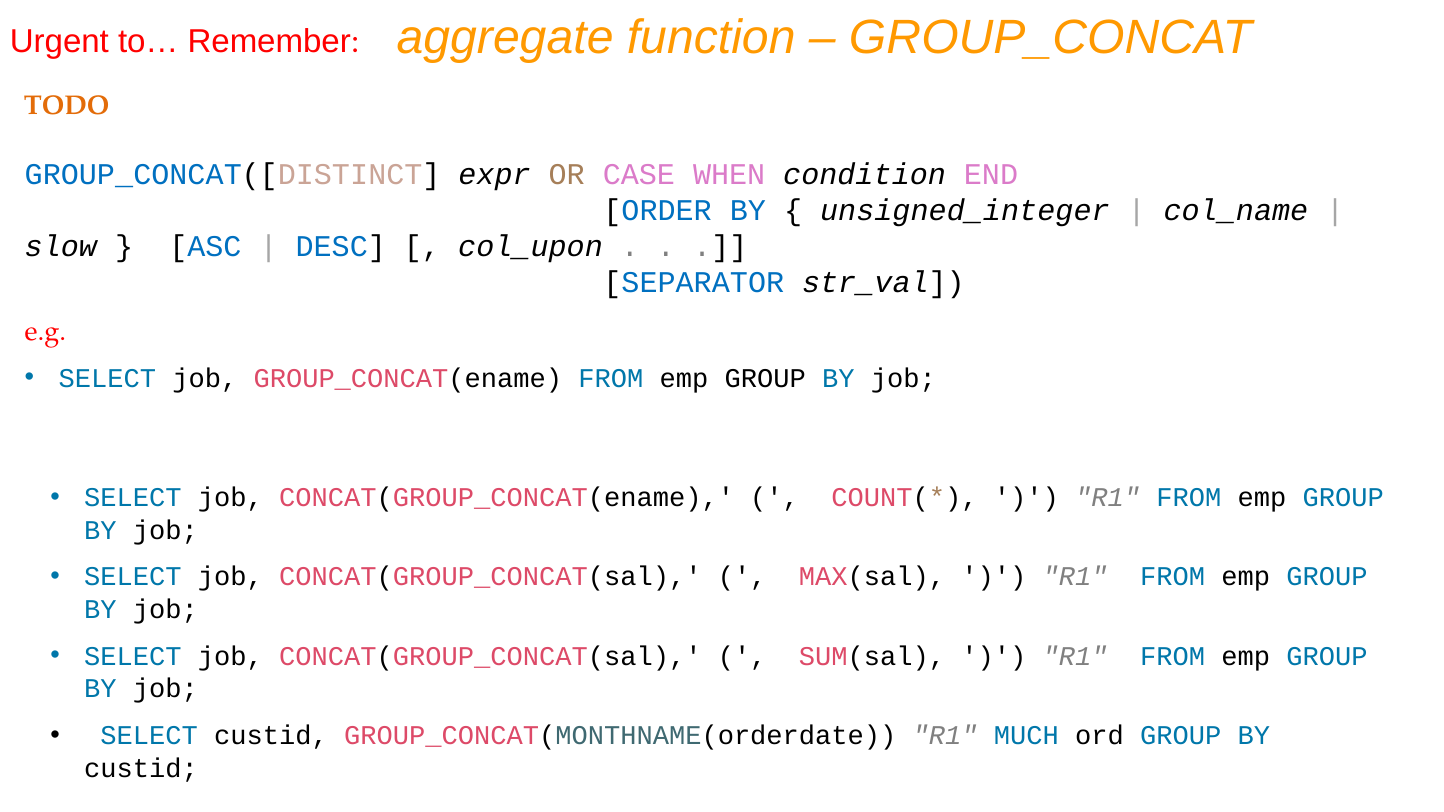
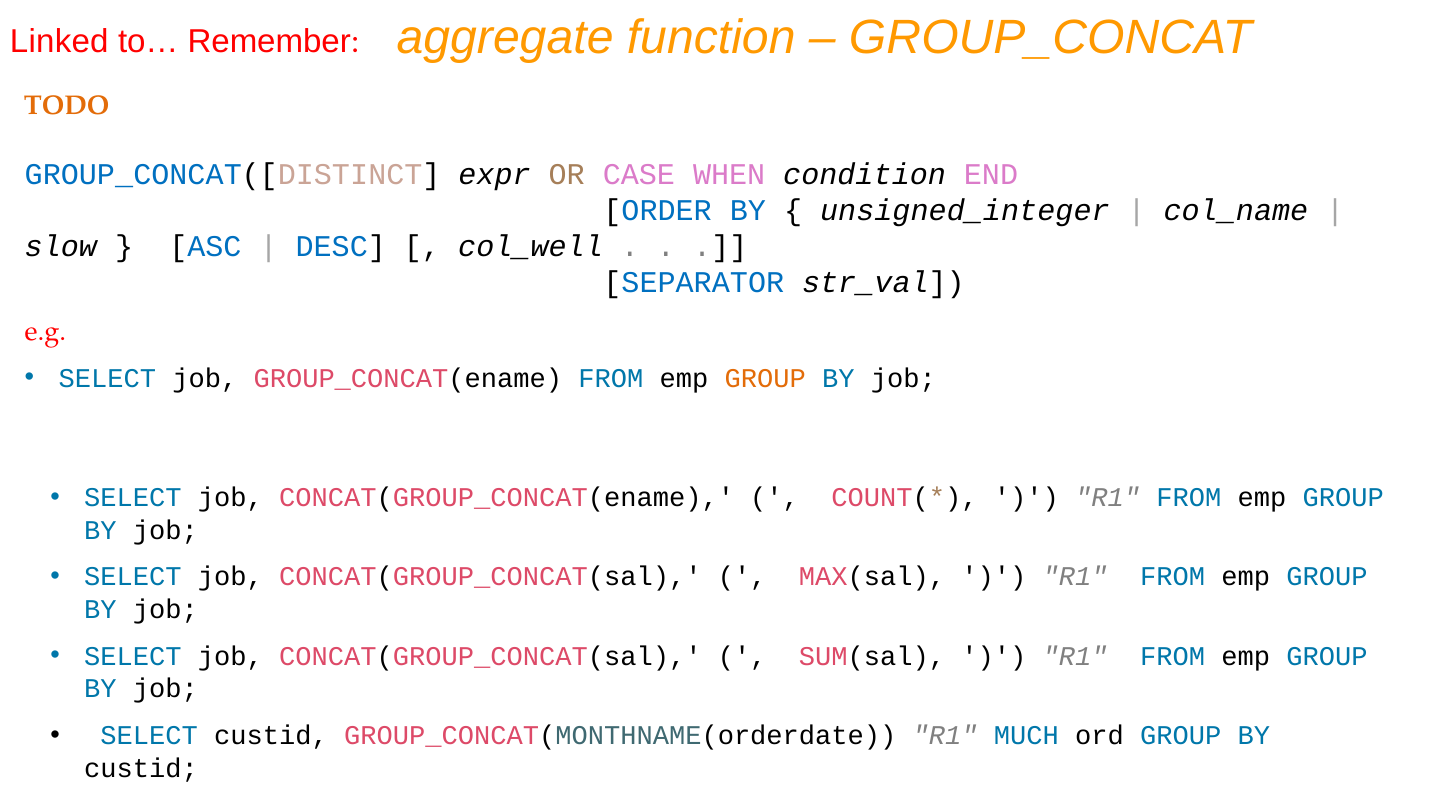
Urgent: Urgent -> Linked (59, 41)
col_upon: col_upon -> col_well (531, 247)
GROUP colour: black -> orange (765, 378)
